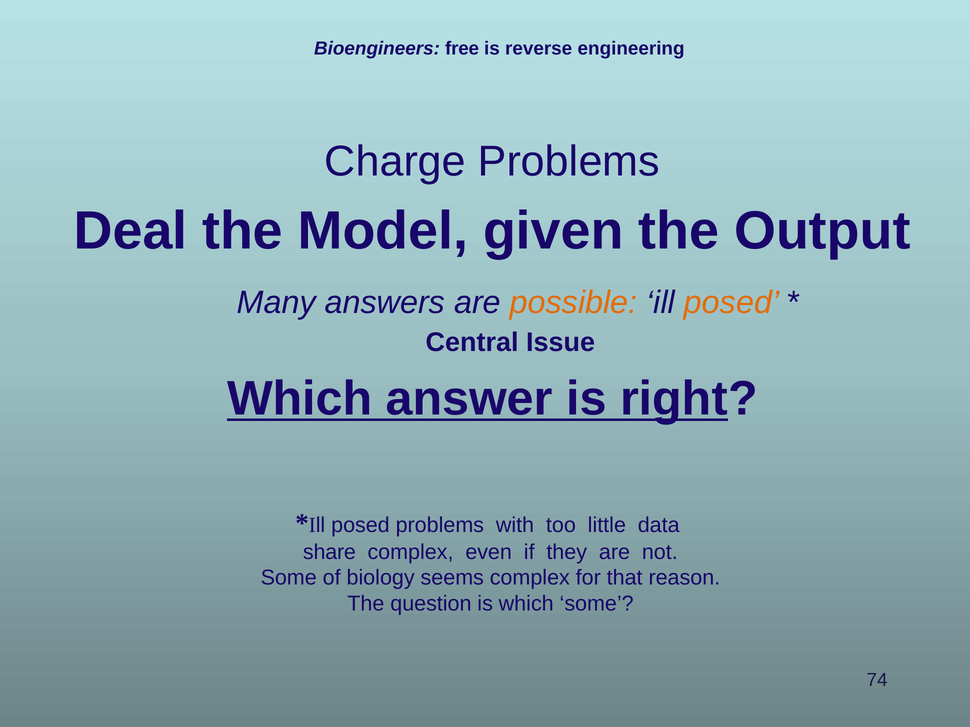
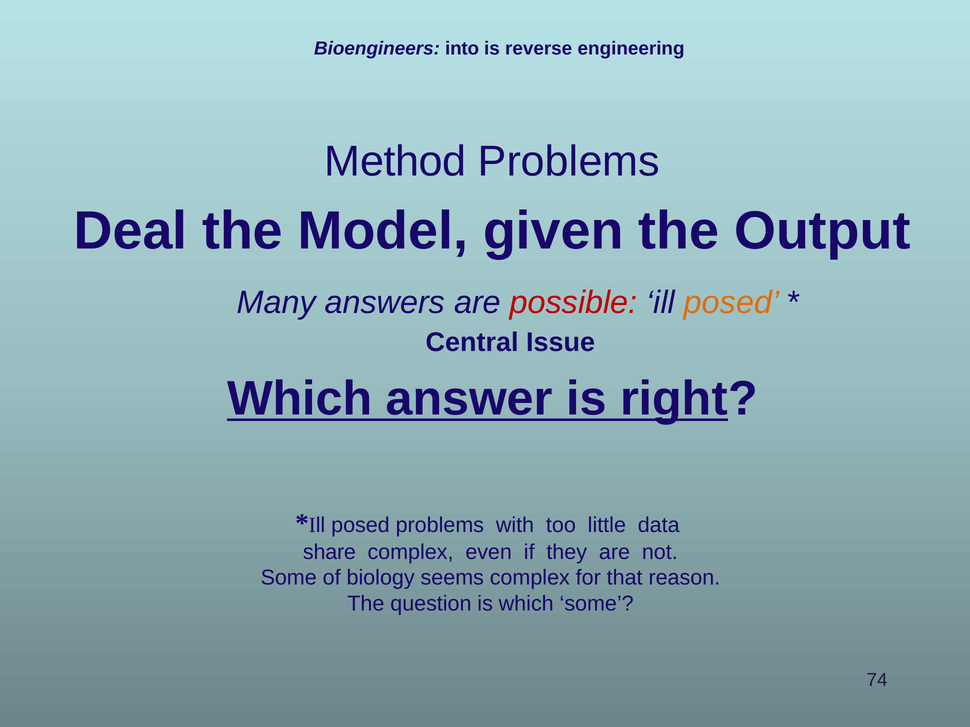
free: free -> into (462, 49)
Charge: Charge -> Method (395, 161)
possible colour: orange -> red (574, 303)
